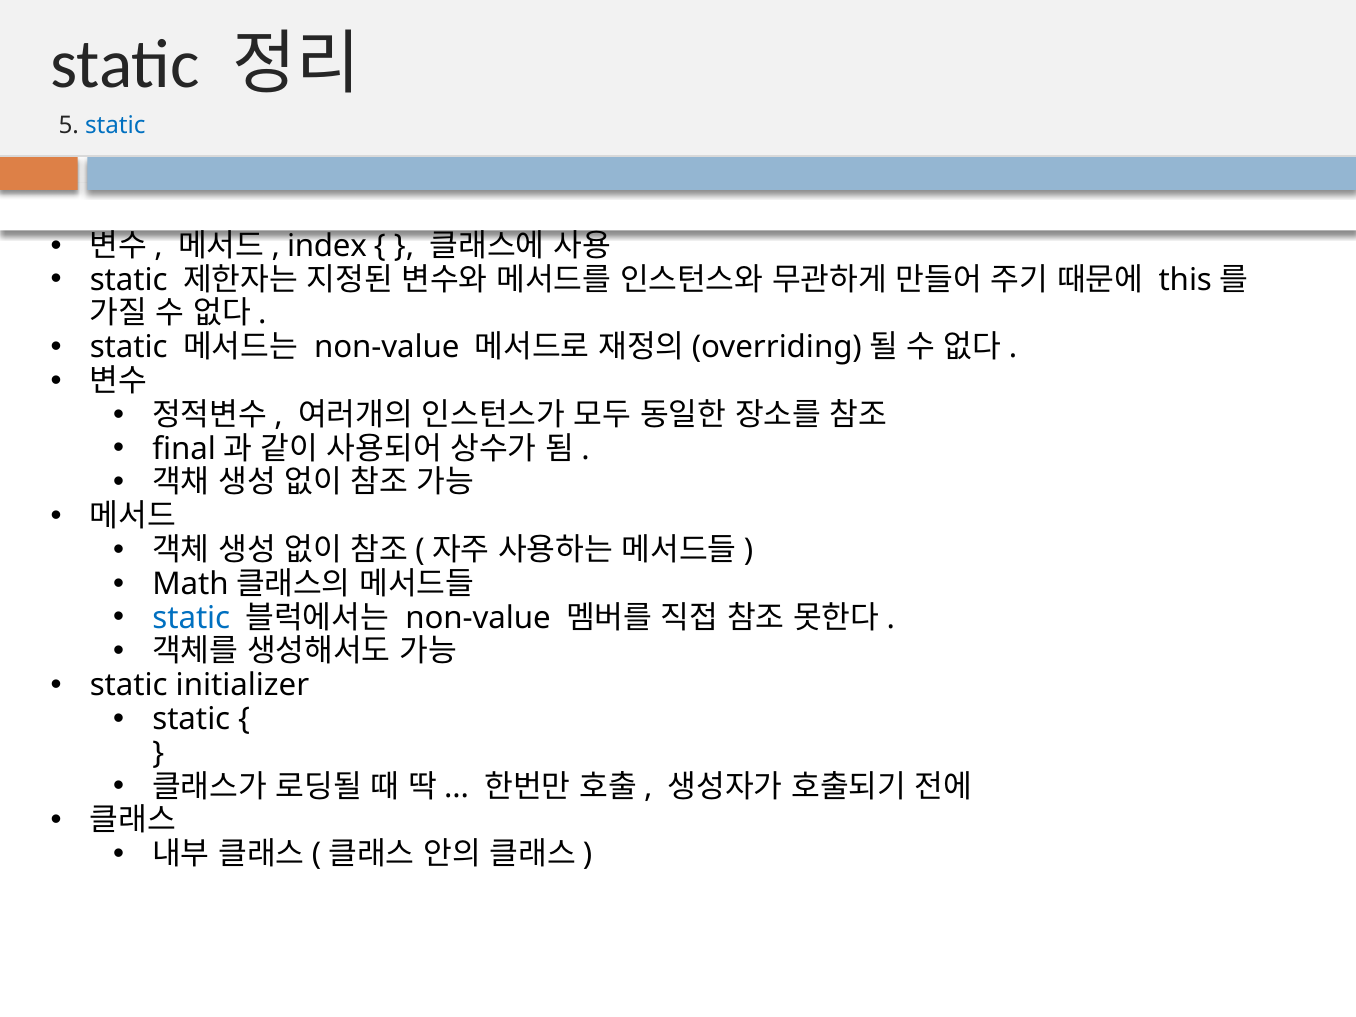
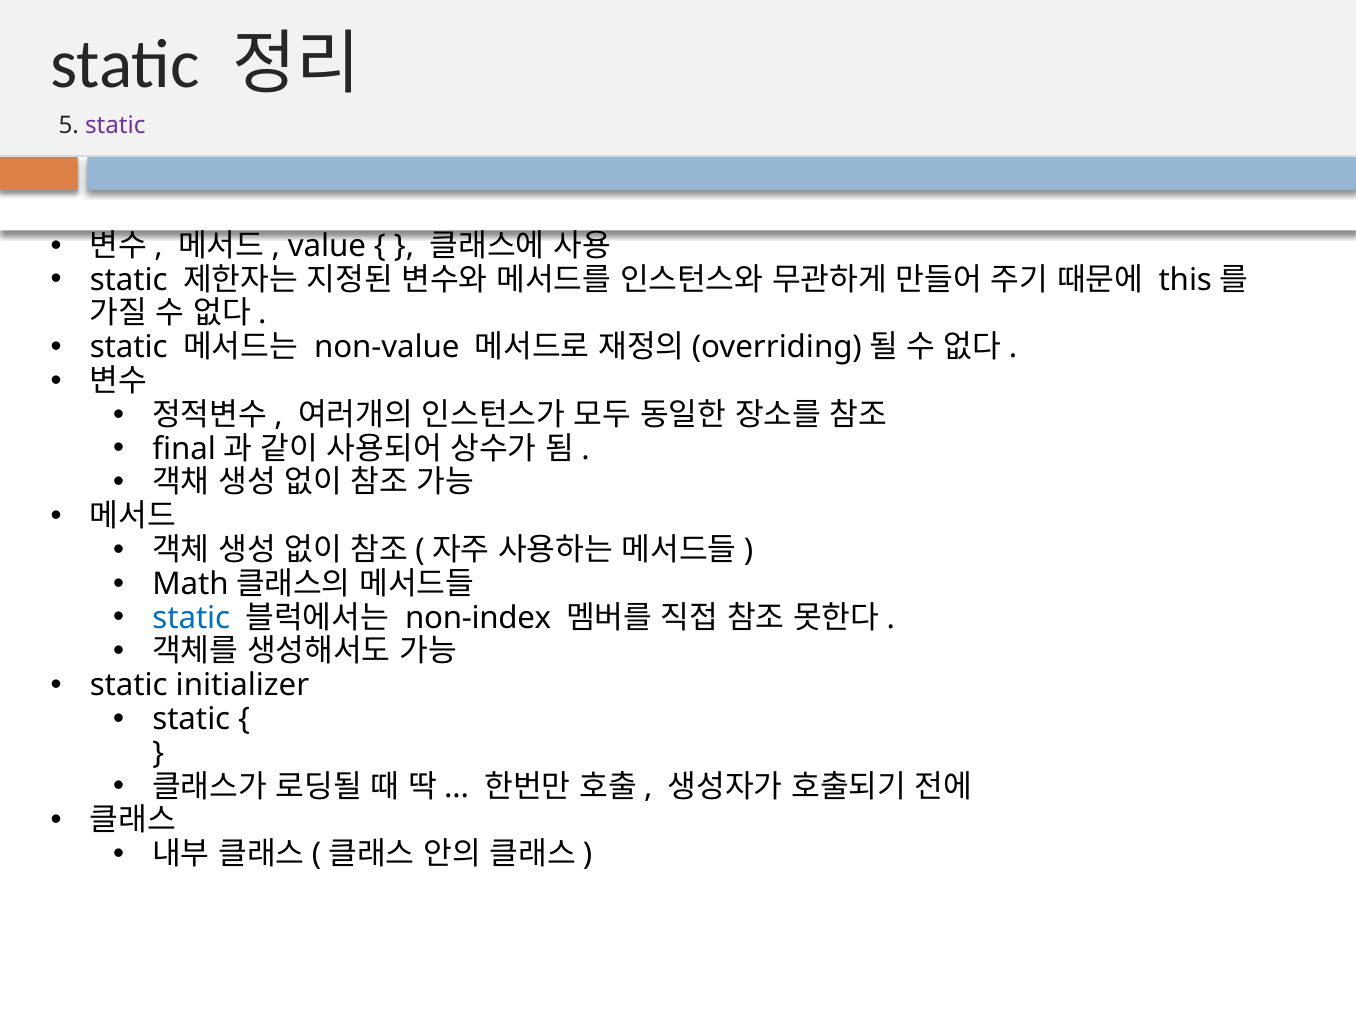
static colour: blue -> purple (115, 126)
index: index -> value (327, 246)
non-value: non-value -> non-index (478, 618)
